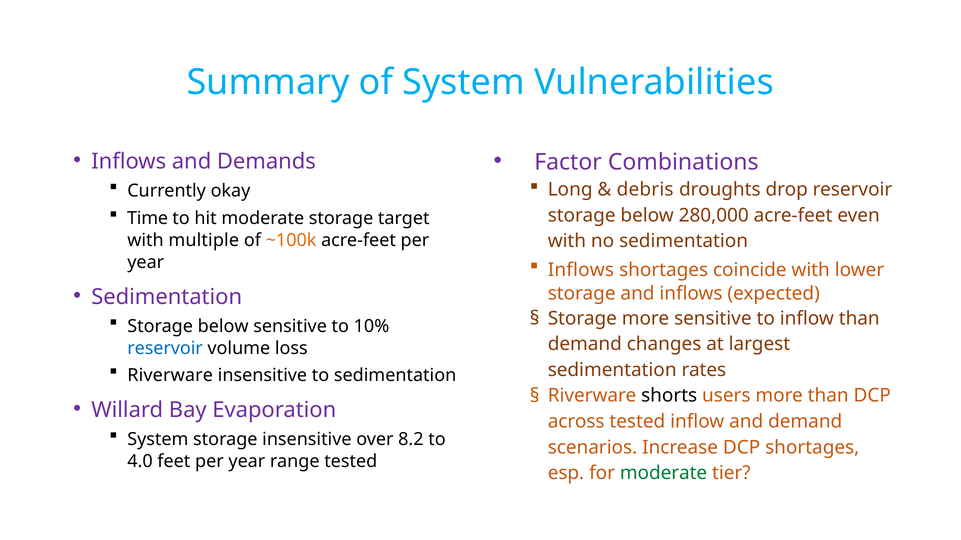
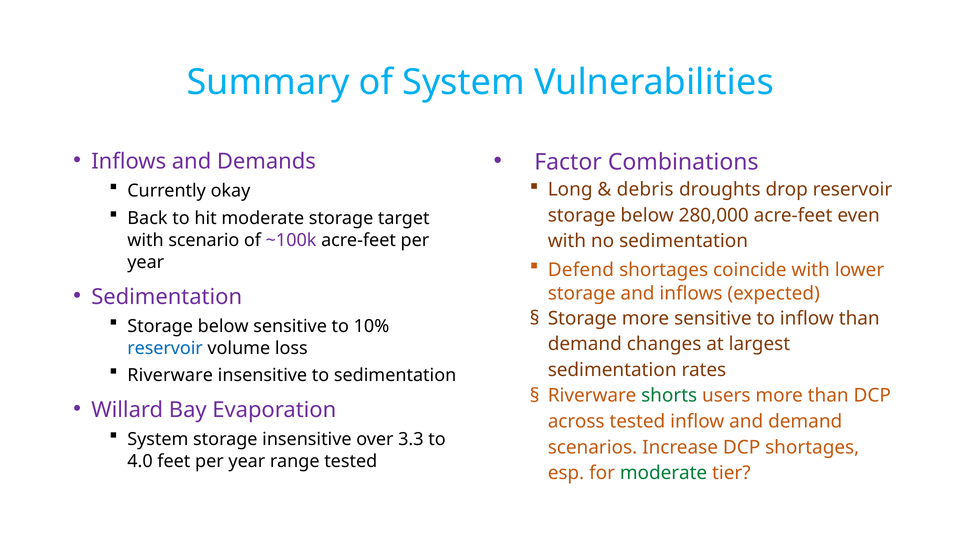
Time: Time -> Back (147, 218)
multiple: multiple -> scenario (204, 240)
~100k colour: orange -> purple (291, 240)
Inflows: Inflows -> Defend (581, 270)
shorts colour: black -> green (669, 396)
8.2: 8.2 -> 3.3 (411, 440)
